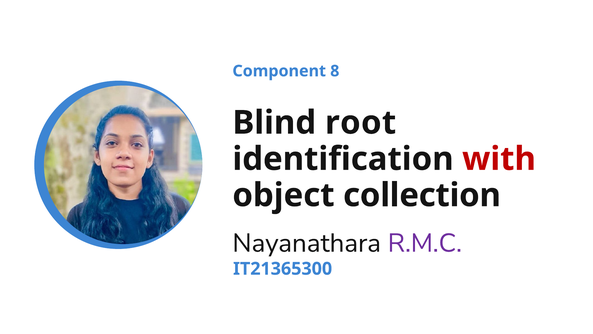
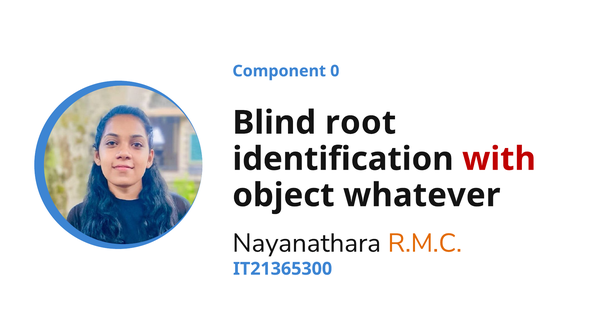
8: 8 -> 0 (335, 71)
collection: collection -> whatever (422, 195)
R.M.C colour: purple -> orange (425, 243)
